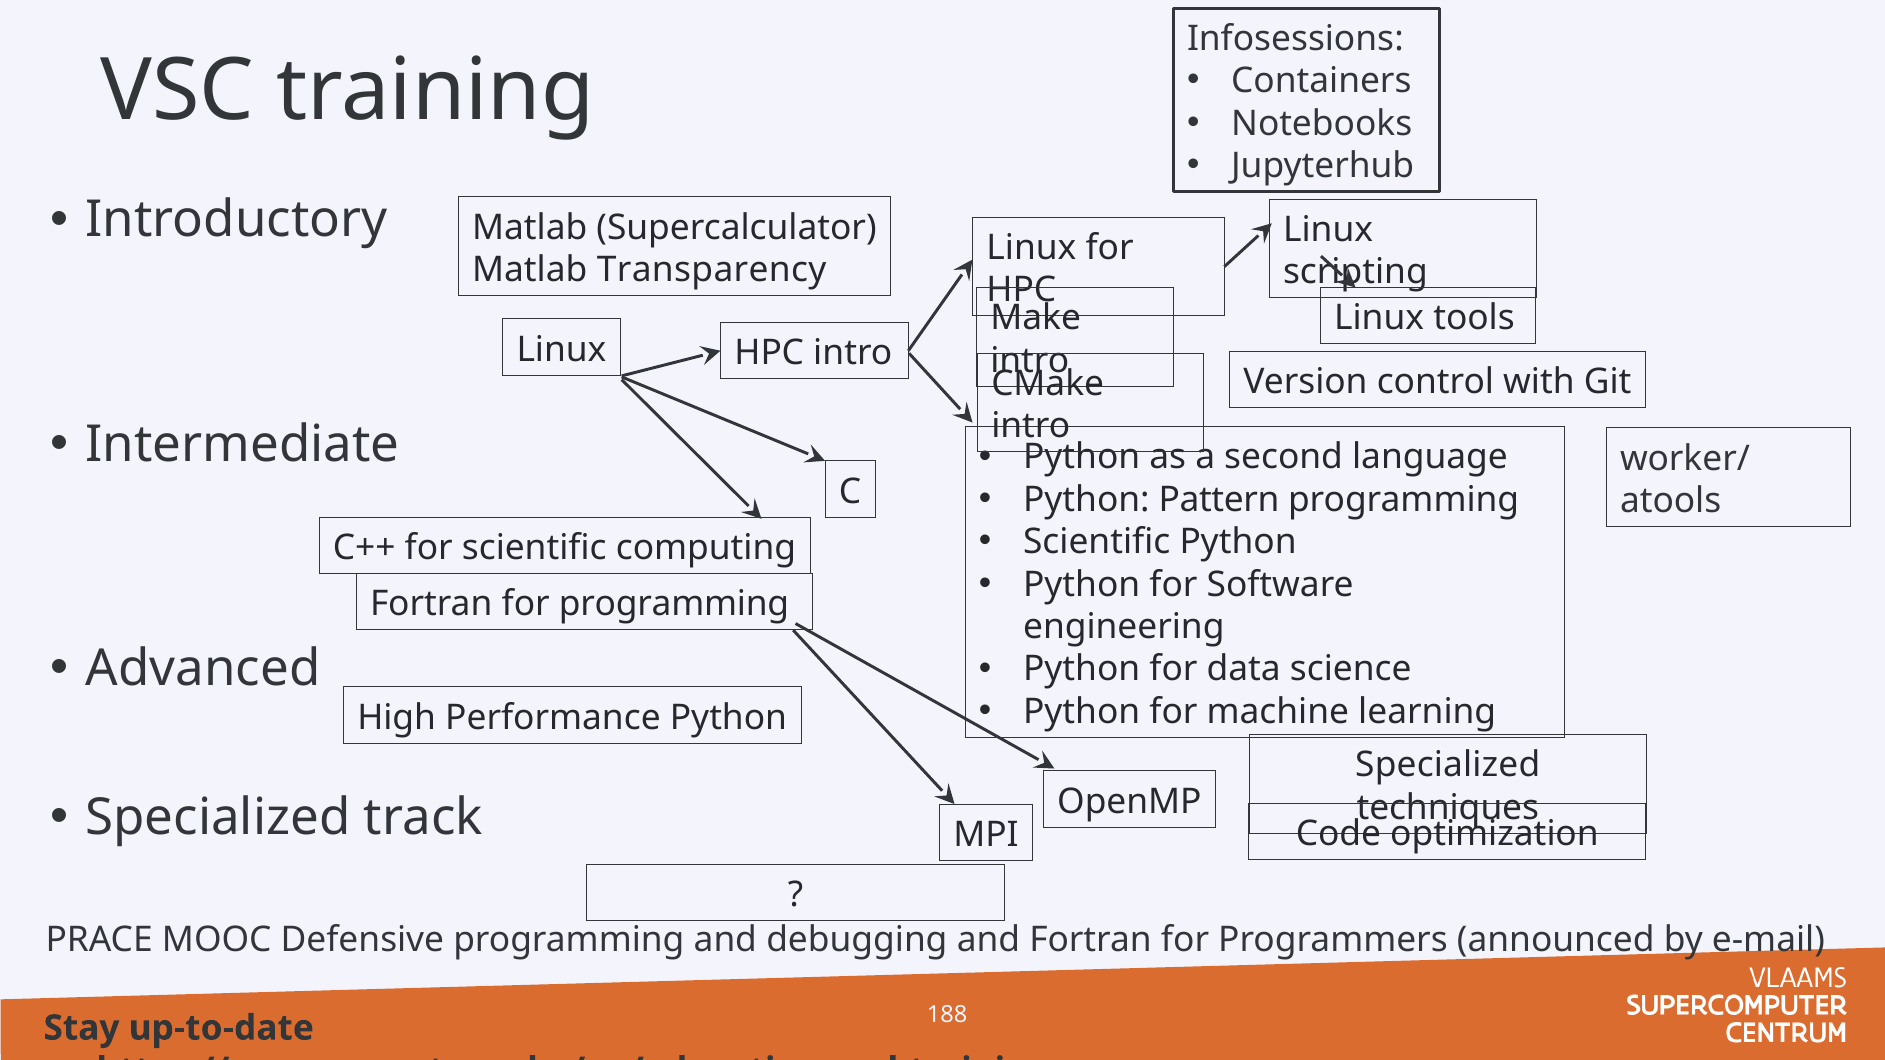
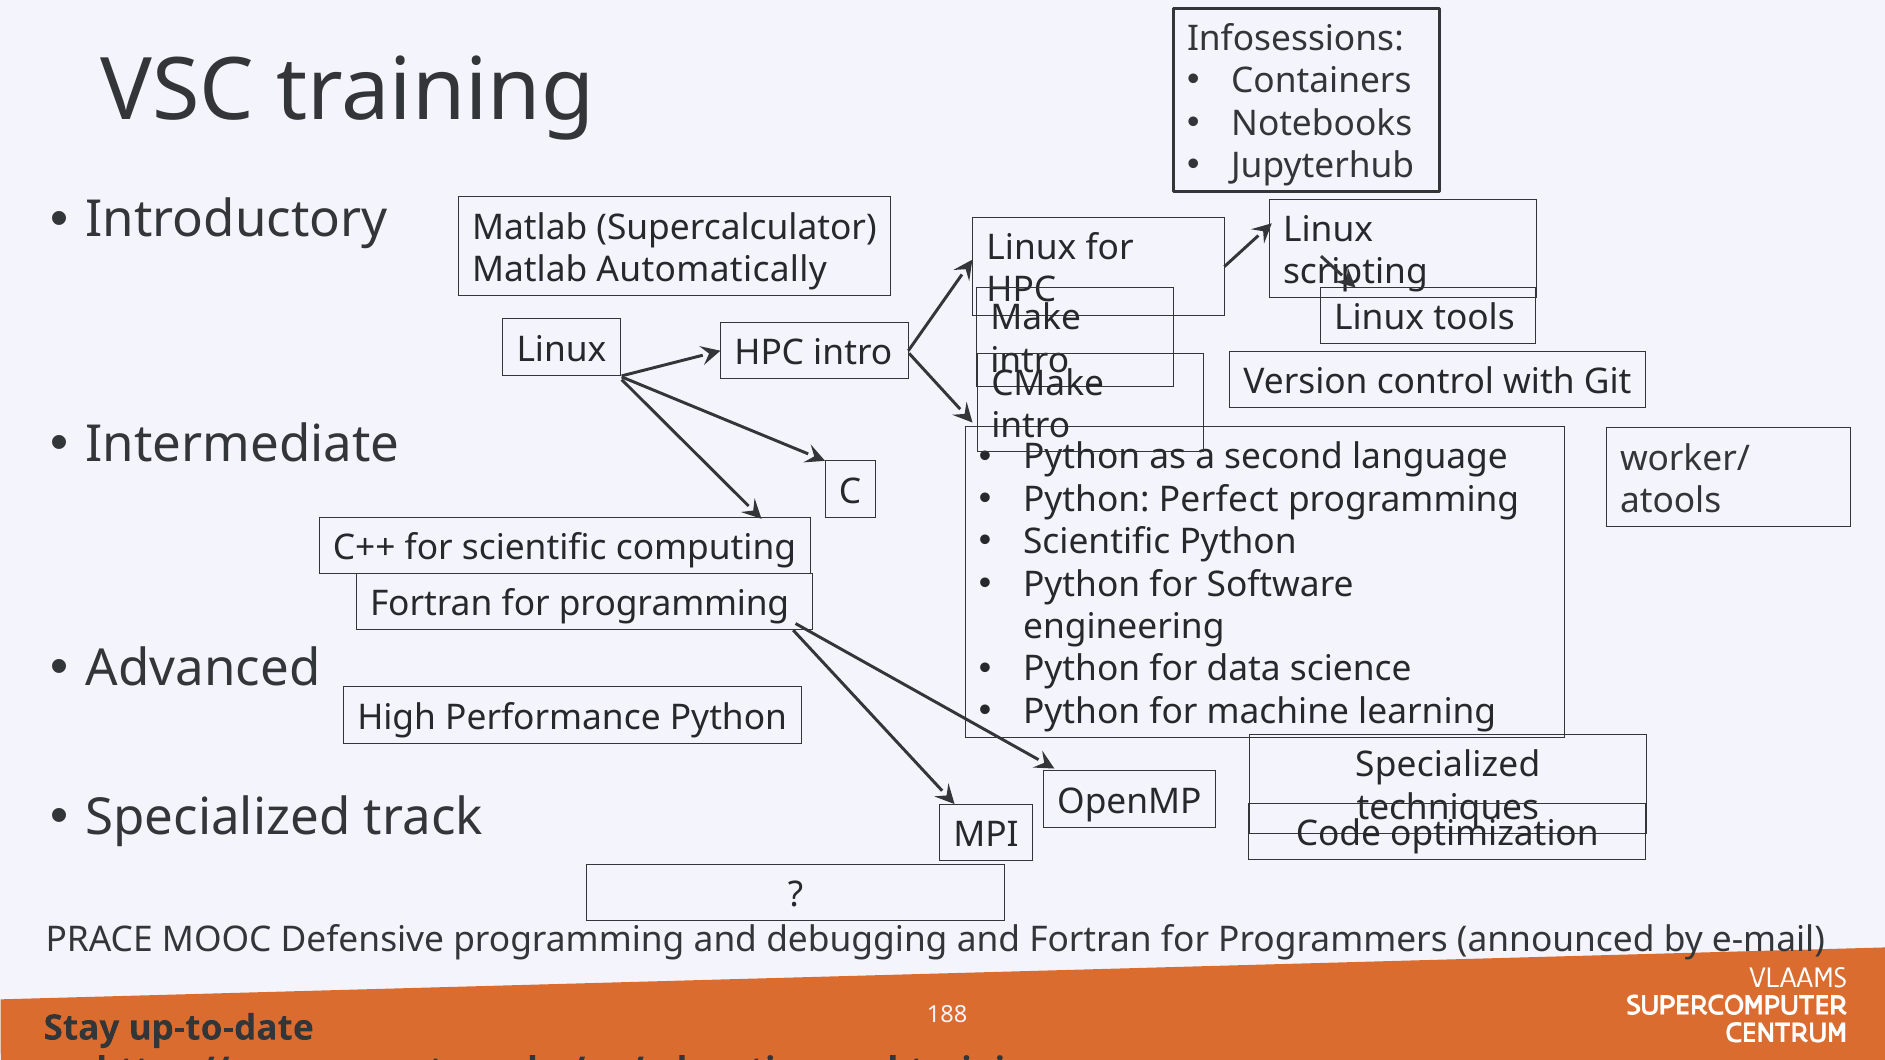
Transparency: Transparency -> Automatically (712, 270)
Pattern: Pattern -> Perfect (1219, 500)
